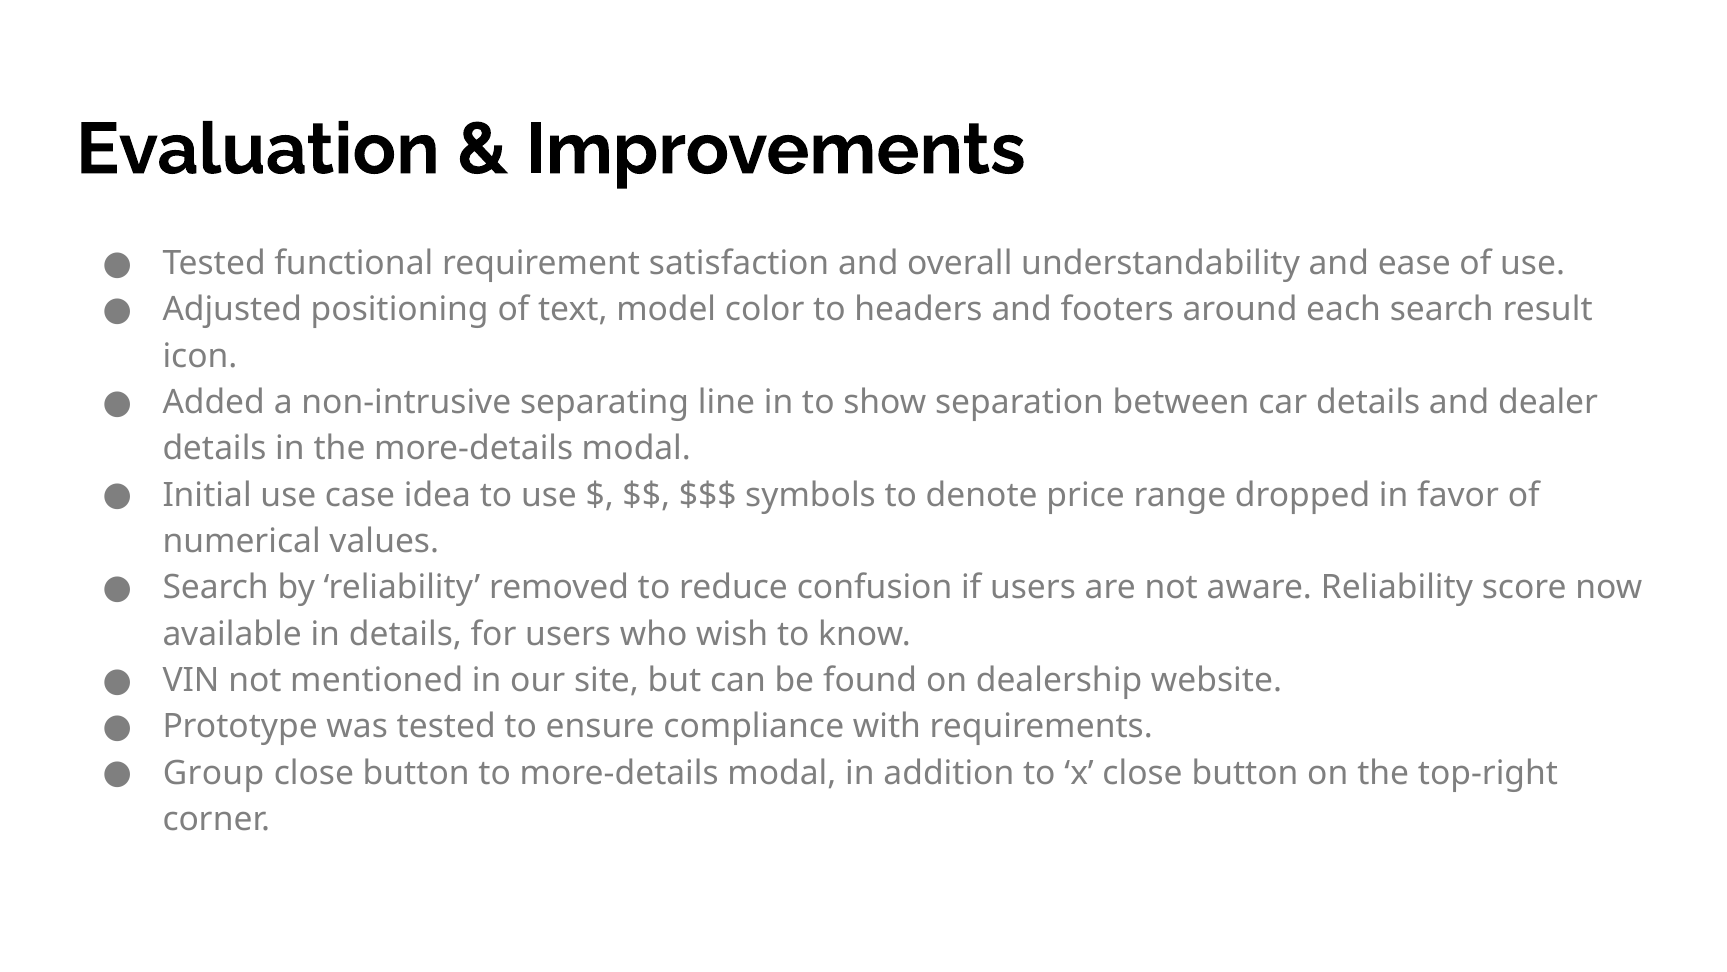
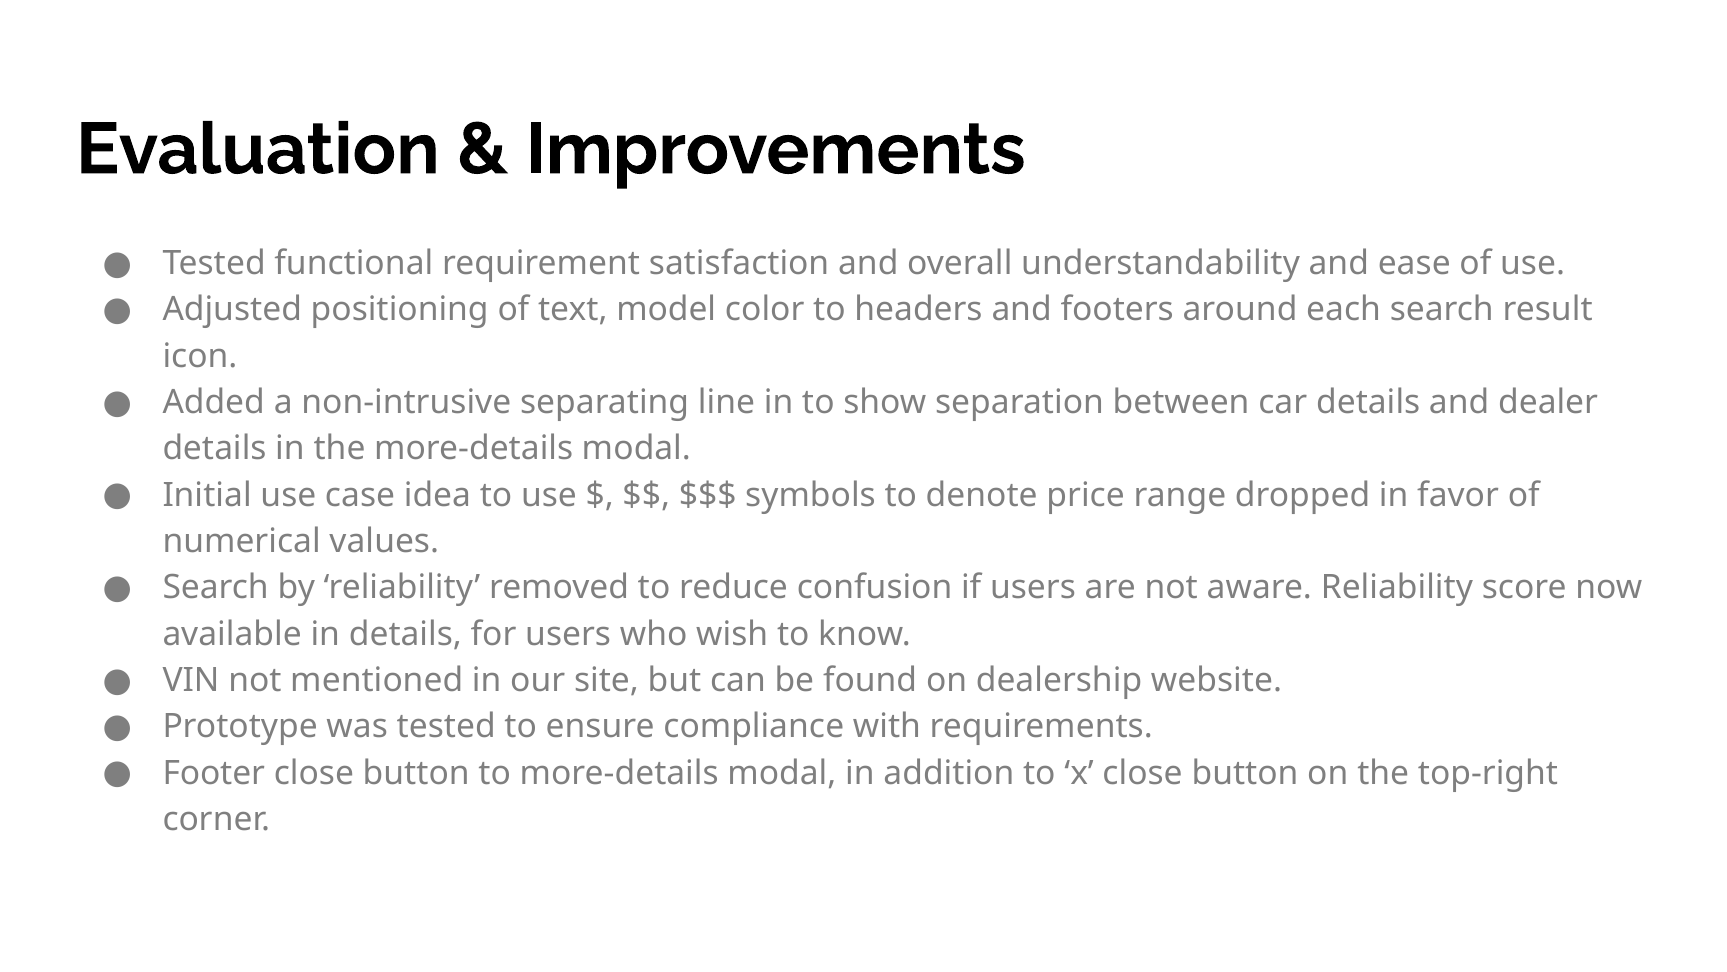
Group: Group -> Footer (214, 773)
